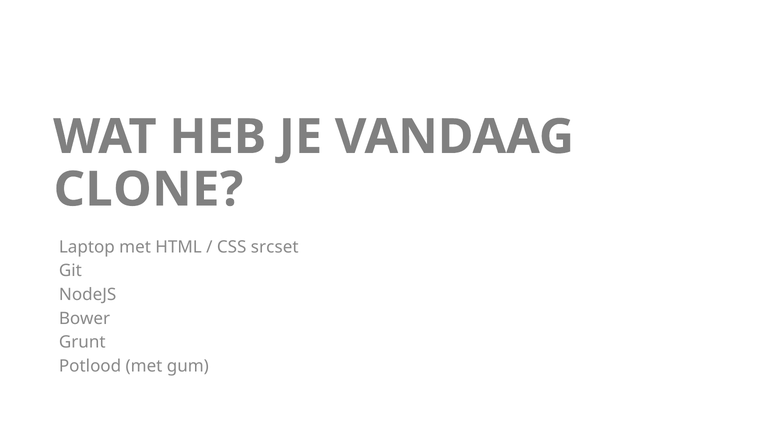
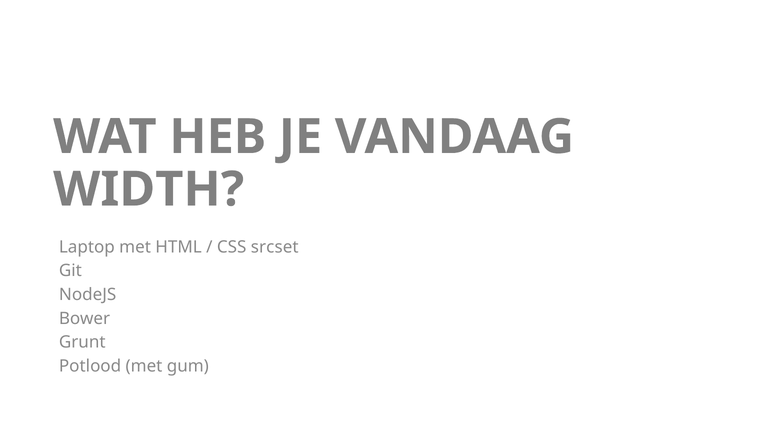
CLONE: CLONE -> WIDTH (149, 190)
